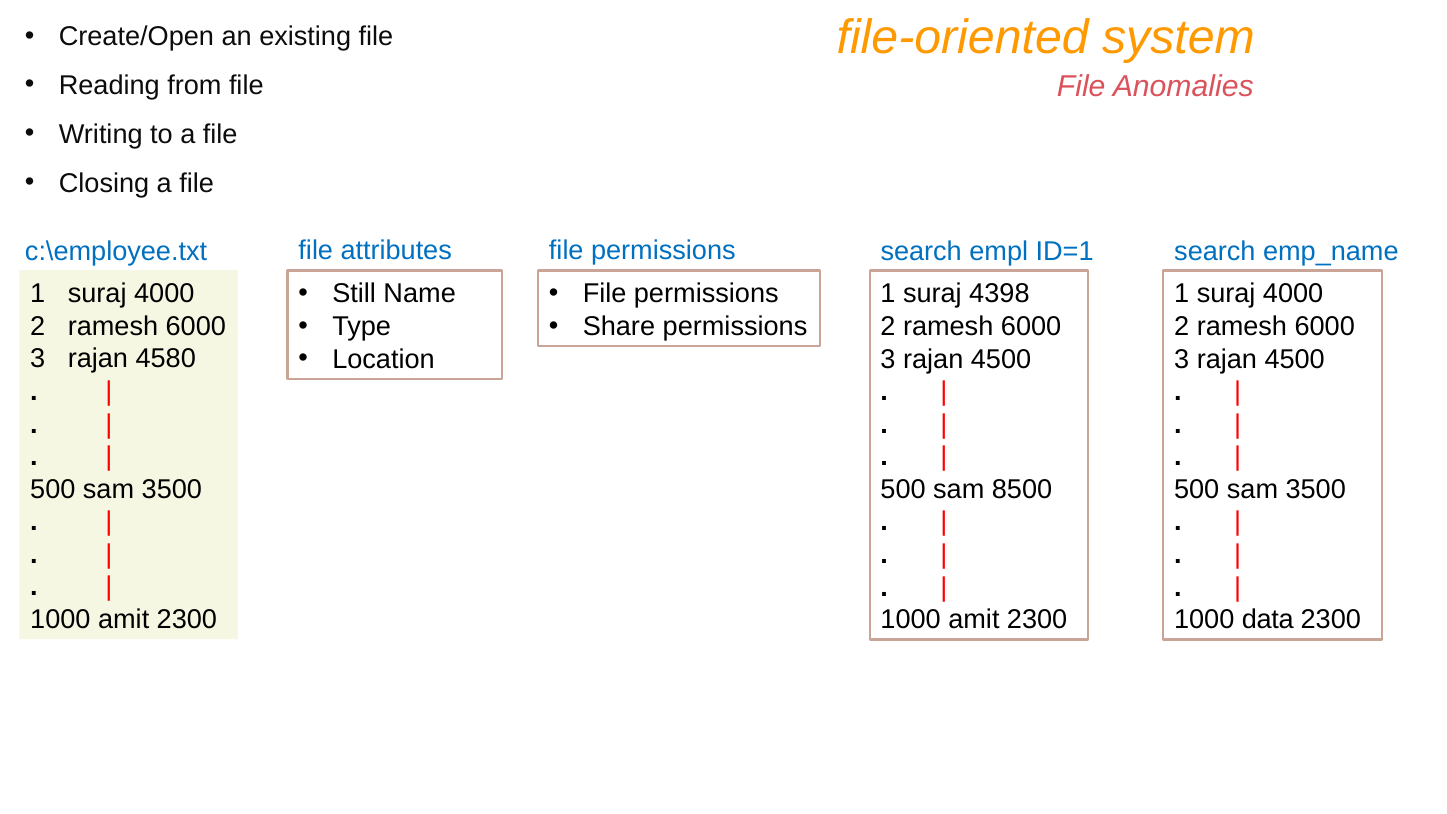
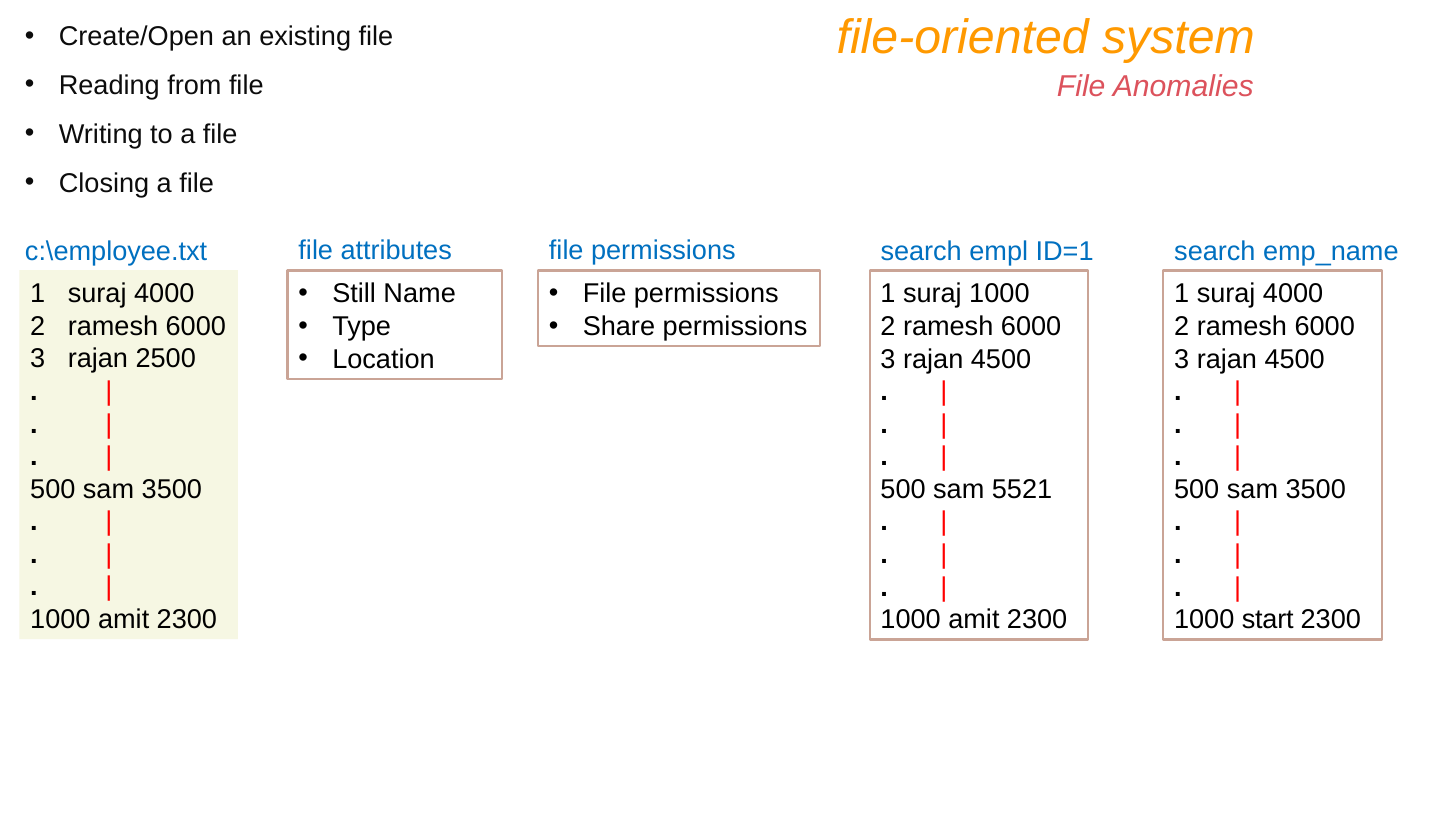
suraj 4398: 4398 -> 1000 (999, 294)
4580: 4580 -> 2500 (166, 359)
8500: 8500 -> 5521 (1022, 489)
data: data -> start (1268, 620)
